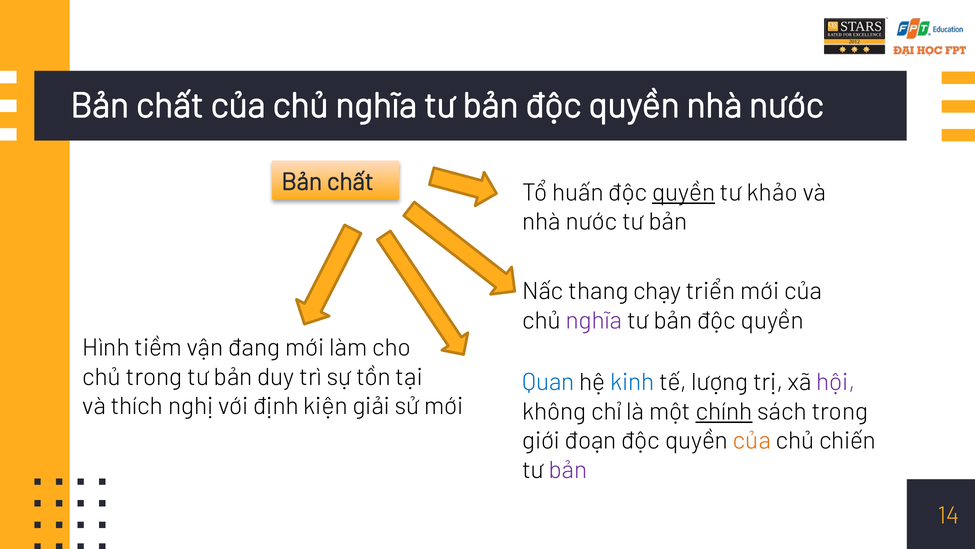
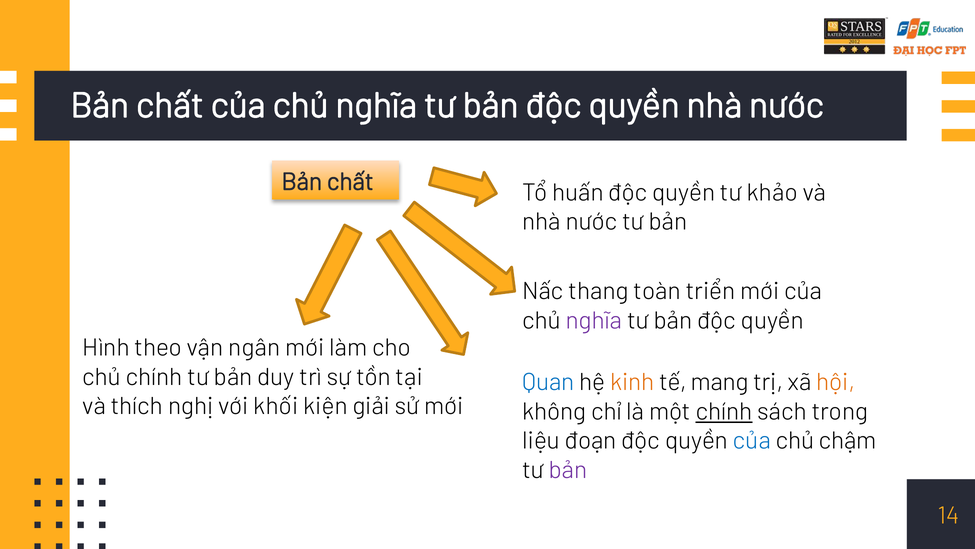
quyền underline: present -> none (684, 192)
chạy: chạy -> toàn (657, 291)
tiềm: tiềm -> theo (158, 347)
đang: đang -> ngân (254, 347)
chủ trong: trong -> chính (154, 377)
kinh colour: blue -> orange (632, 382)
lượng: lượng -> mang (720, 382)
hội colour: purple -> orange (836, 382)
định: định -> khối (276, 406)
giới: giới -> liệu (541, 440)
của colour: orange -> blue (752, 440)
chiến: chiến -> chậm (848, 440)
